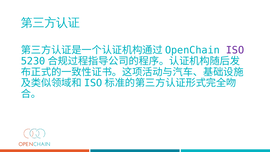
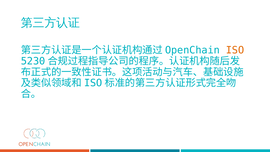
ISO colour: purple -> orange (235, 50)
